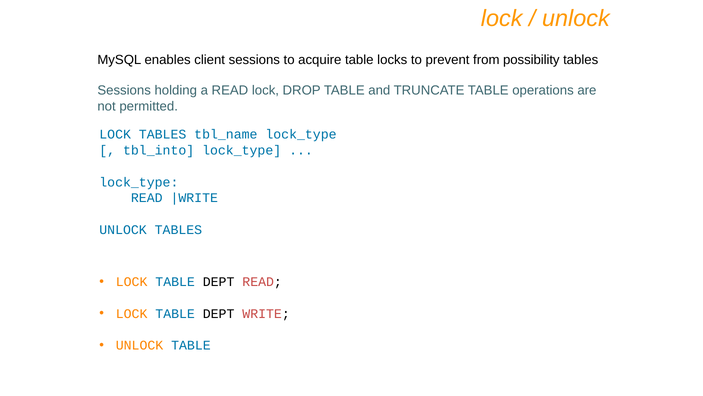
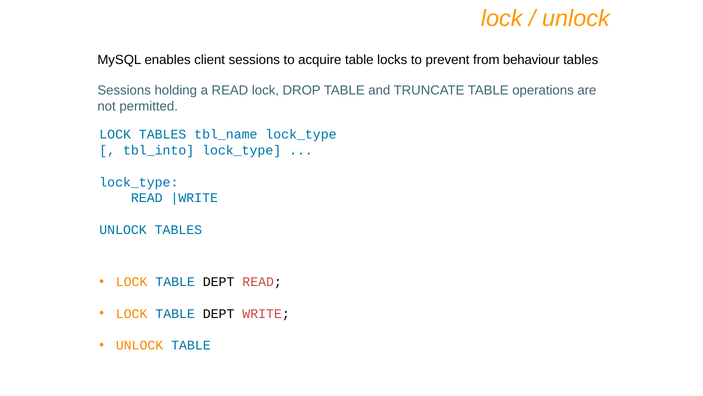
possibility: possibility -> behaviour (531, 60)
